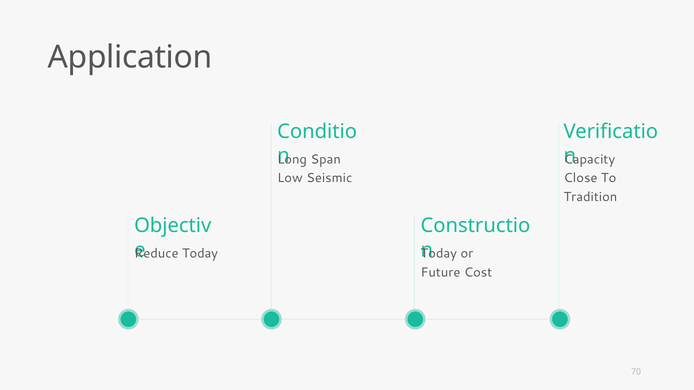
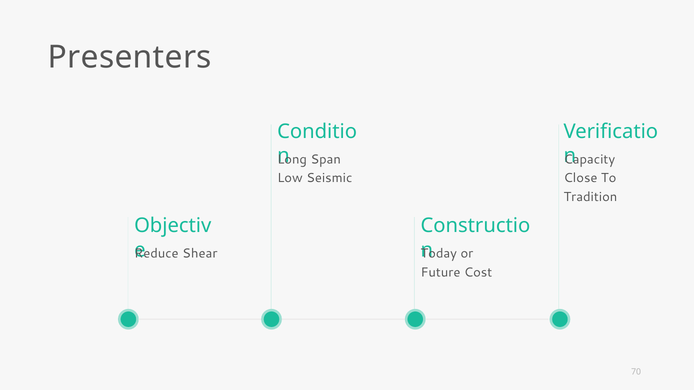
Application: Application -> Presenters (130, 57)
Today: Today -> Shear (200, 254)
